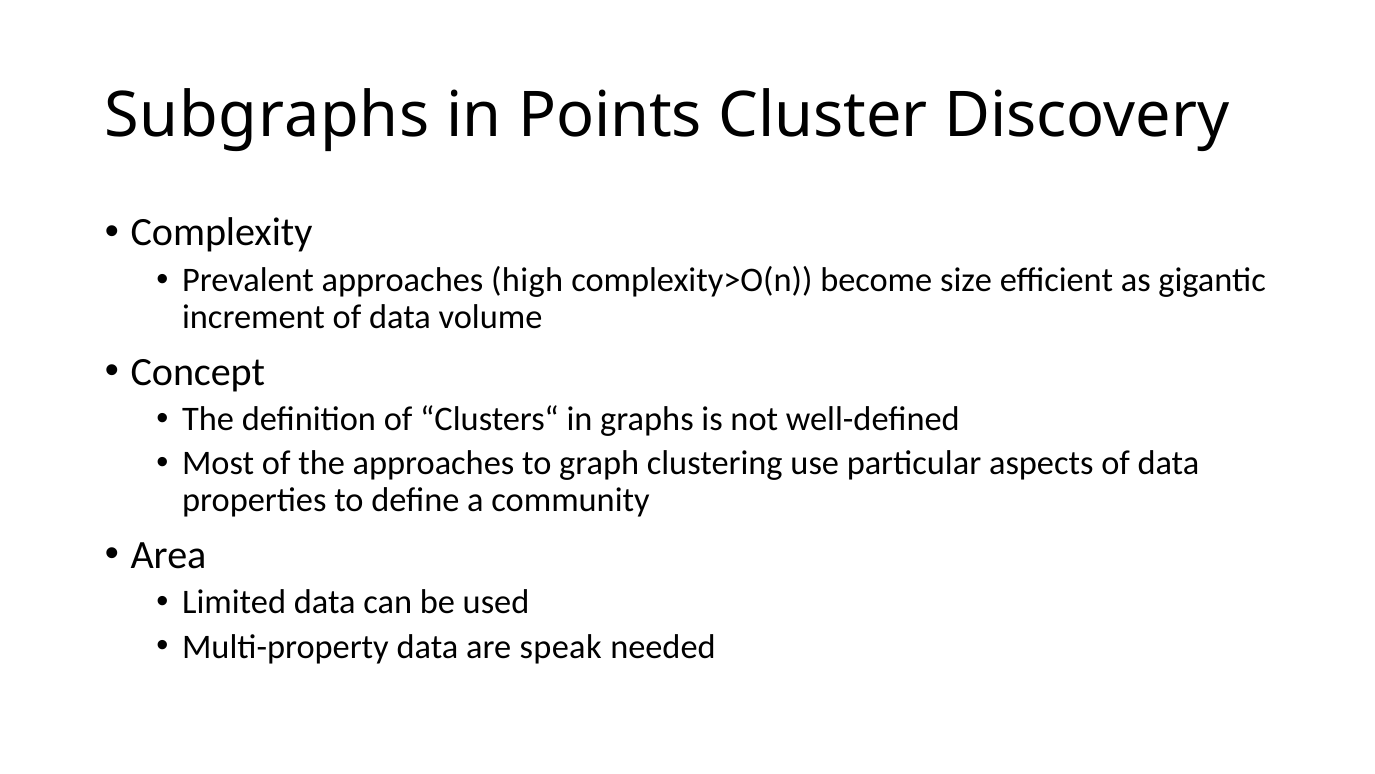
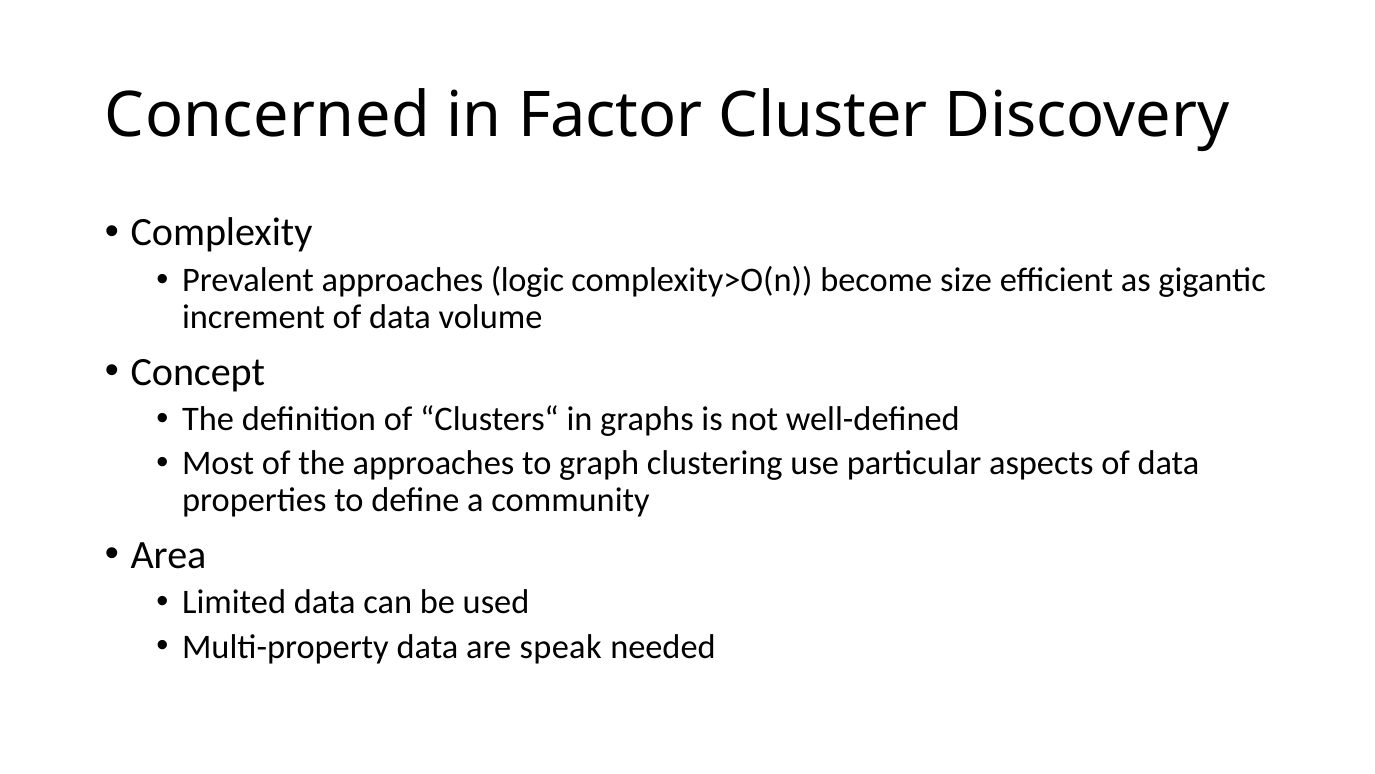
Subgraphs: Subgraphs -> Concerned (267, 116)
Points: Points -> Factor (610, 116)
high: high -> logic (527, 280)
